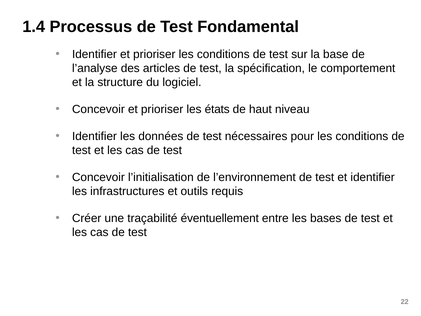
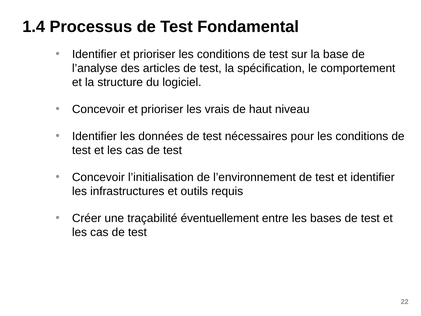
états: états -> vrais (217, 109)
